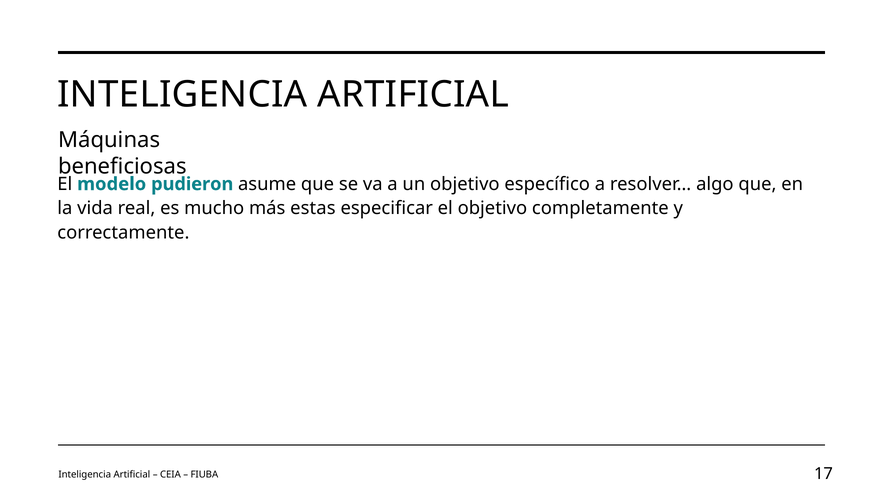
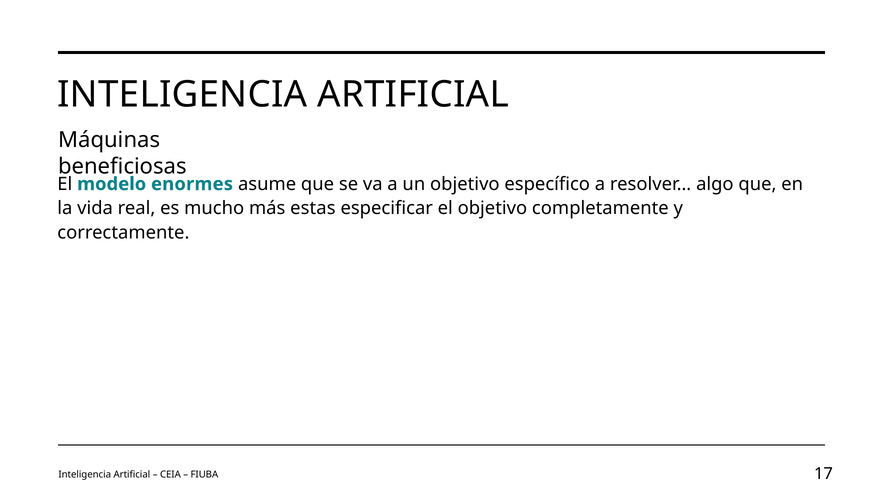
pudieron: pudieron -> enormes (192, 184)
